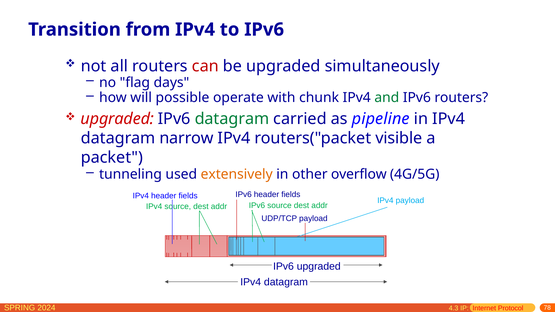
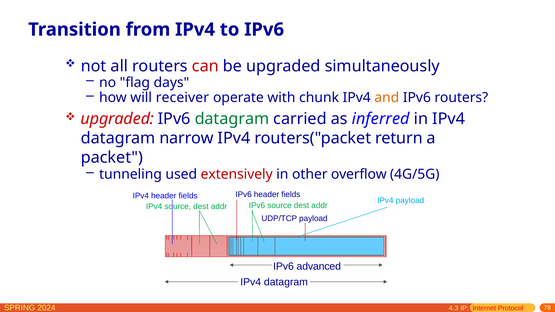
possible: possible -> receiver (182, 98)
and colour: green -> orange (387, 98)
pipeline: pipeline -> inferred (381, 119)
visible: visible -> return (399, 138)
extensively colour: orange -> red (237, 174)
IPv6 upgraded: upgraded -> advanced (319, 266)
